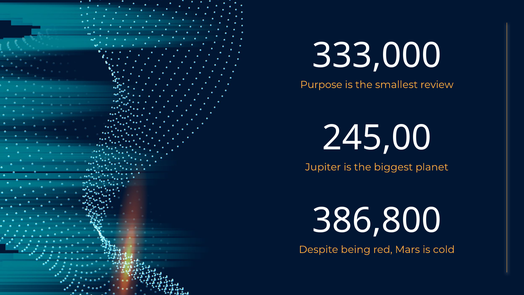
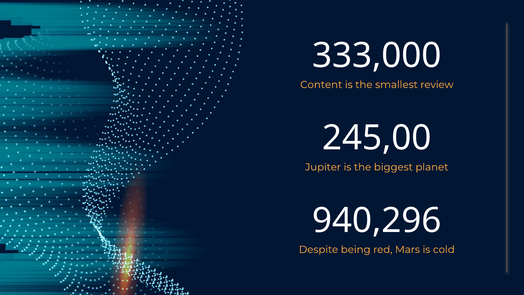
Purpose: Purpose -> Content (321, 85)
386,800: 386,800 -> 940,296 (377, 220)
